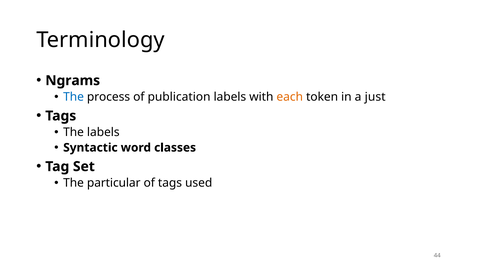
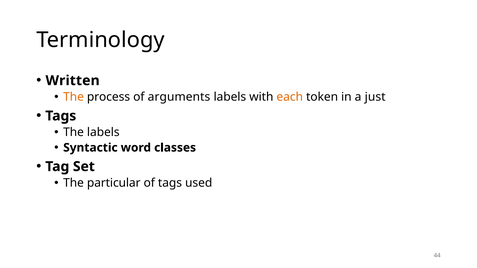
Ngrams: Ngrams -> Written (73, 81)
The colour: blue -> orange (74, 97)
publication: publication -> arguments (179, 97)
